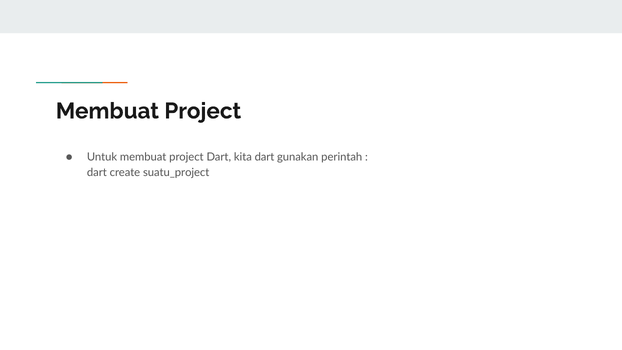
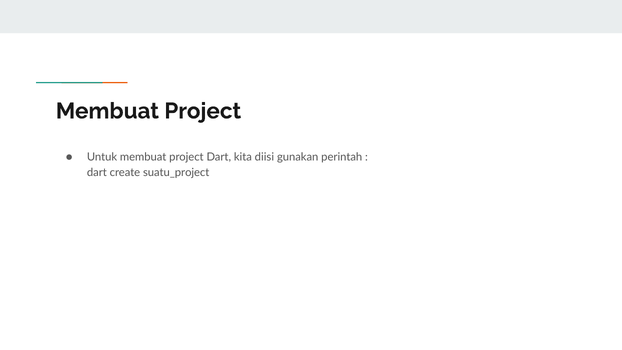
kita dart: dart -> diisi (264, 157)
